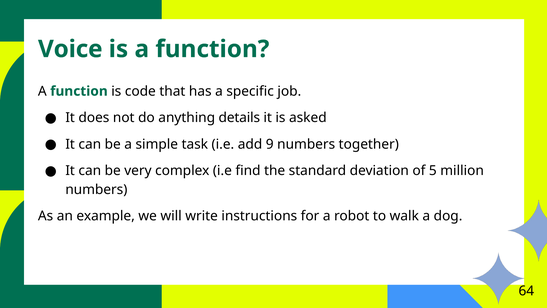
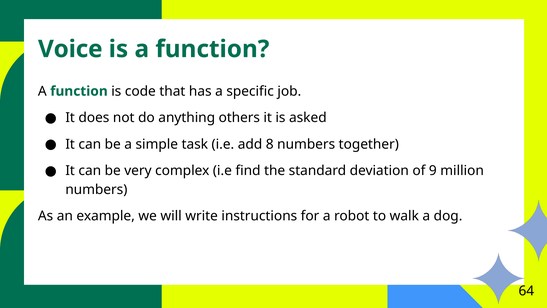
details: details -> others (239, 118)
9: 9 -> 8 (270, 144)
5: 5 -> 9 (433, 171)
